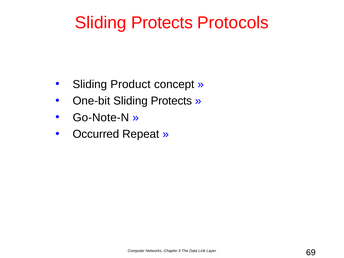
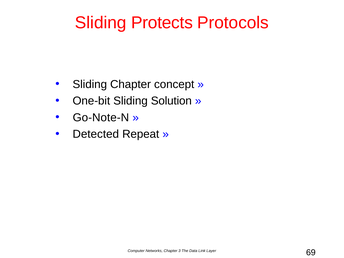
Sliding Product: Product -> Chapter (131, 84)
One-bit Sliding Protects: Protects -> Solution (171, 101)
Occurred: Occurred -> Detected (96, 134)
